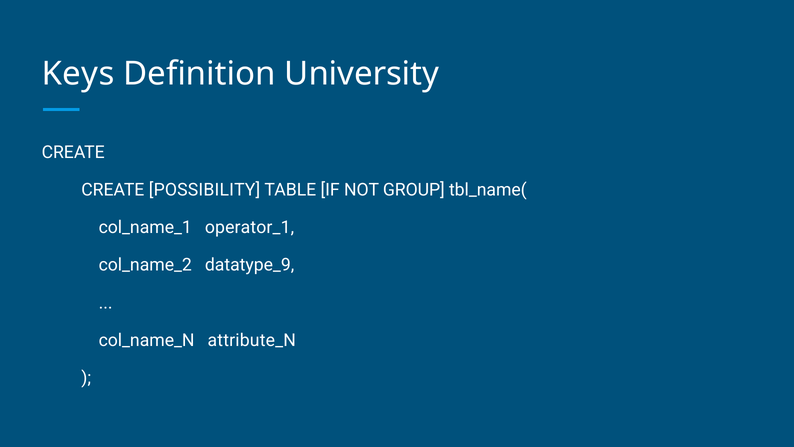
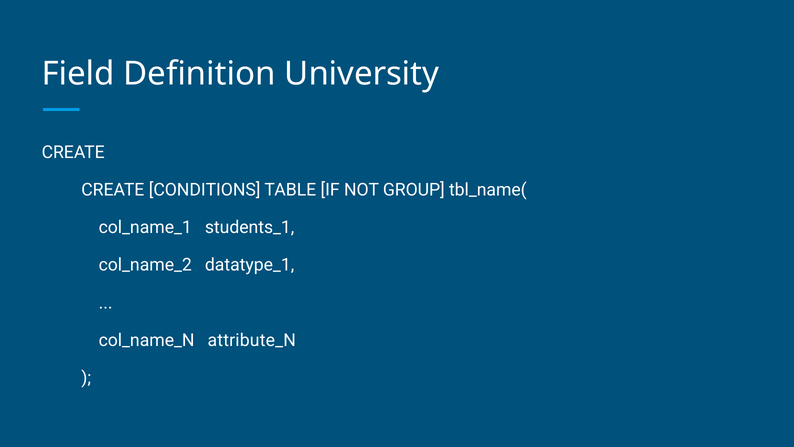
Keys: Keys -> Field (78, 74)
POSSIBILITY: POSSIBILITY -> CONDITIONS (205, 190)
operator_1: operator_1 -> students_1 (250, 227)
datatype_9: datatype_9 -> datatype_1 (250, 265)
